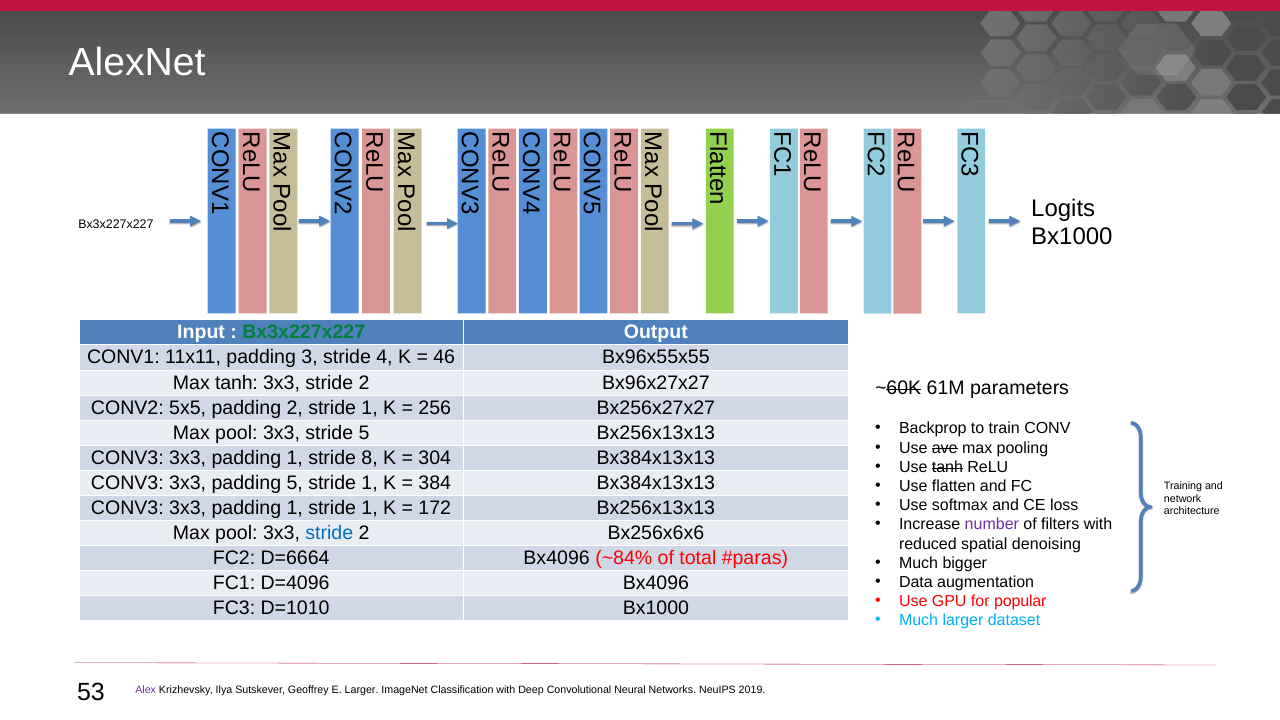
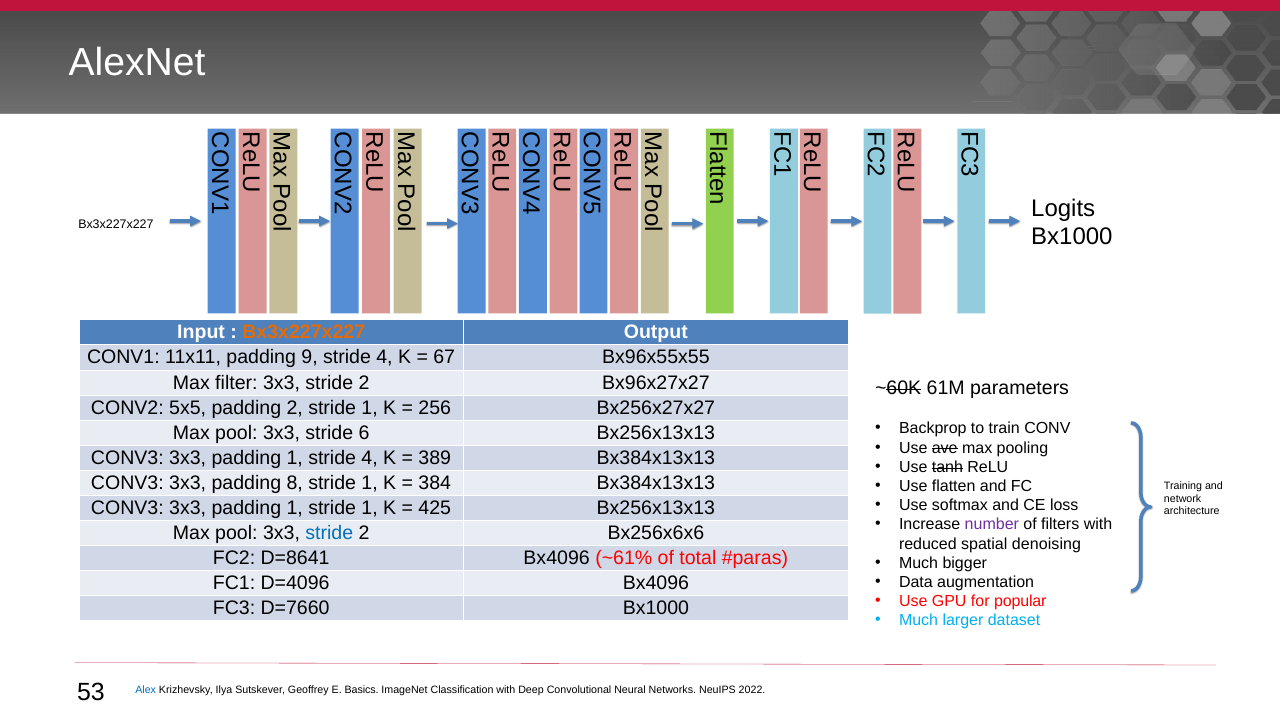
Bx3x227x227 colour: green -> orange (304, 332)
padding 3: 3 -> 9 (310, 358)
46: 46 -> 67 (444, 358)
Max tanh: tanh -> filter (236, 383)
stride 5: 5 -> 6 (364, 433)
1 stride 8: 8 -> 4 (370, 458)
304: 304 -> 389 (435, 458)
padding 5: 5 -> 8 (295, 483)
172: 172 -> 425 (435, 508)
D=6664: D=6664 -> D=8641 (295, 558)
~84%: ~84% -> ~61% (624, 558)
D=1010: D=1010 -> D=7660 (295, 608)
Alex colour: purple -> blue (146, 690)
E Larger: Larger -> Basics (362, 690)
2019: 2019 -> 2022 (752, 690)
